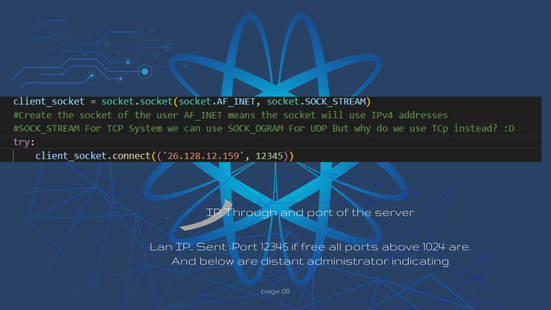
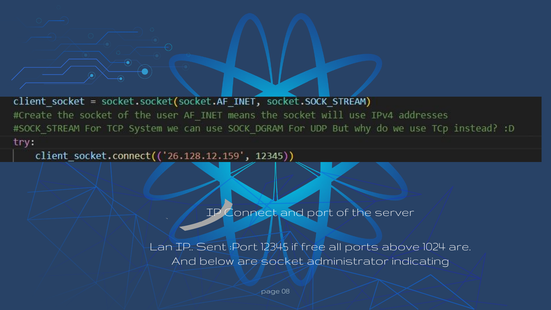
Through: Through -> Connect (251, 212)
distant: distant -> socket (282, 261)
